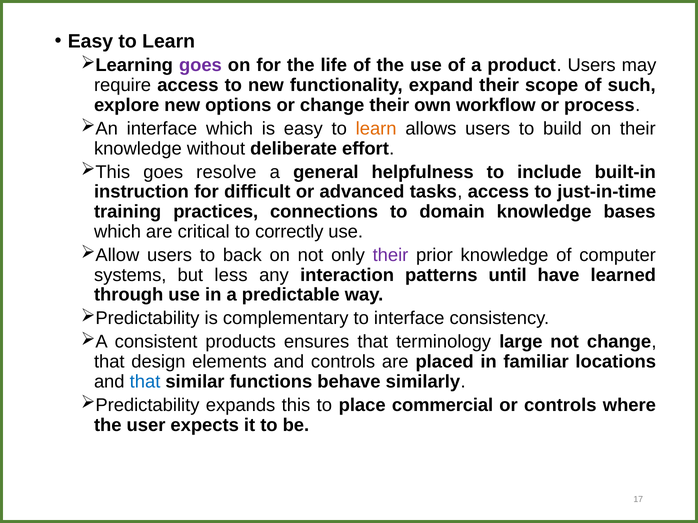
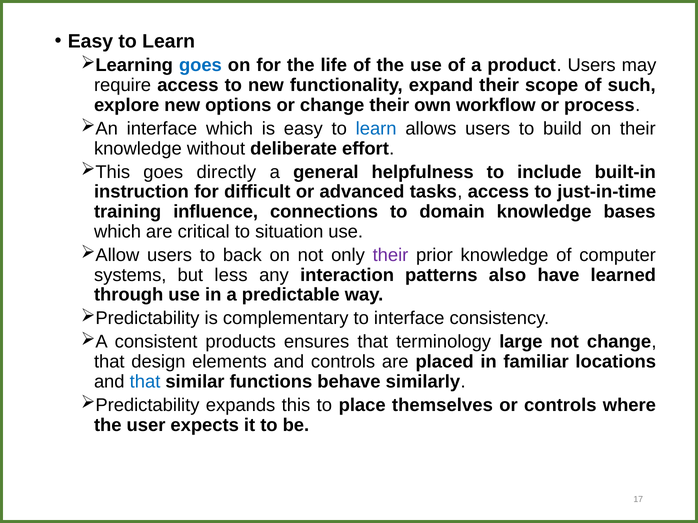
goes colour: purple -> blue (200, 65)
learn colour: orange -> blue (376, 129)
resolve: resolve -> directly (226, 172)
practices: practices -> influence (216, 212)
correctly: correctly -> situation (289, 232)
until: until -> also (507, 275)
commercial: commercial -> themselves (442, 405)
